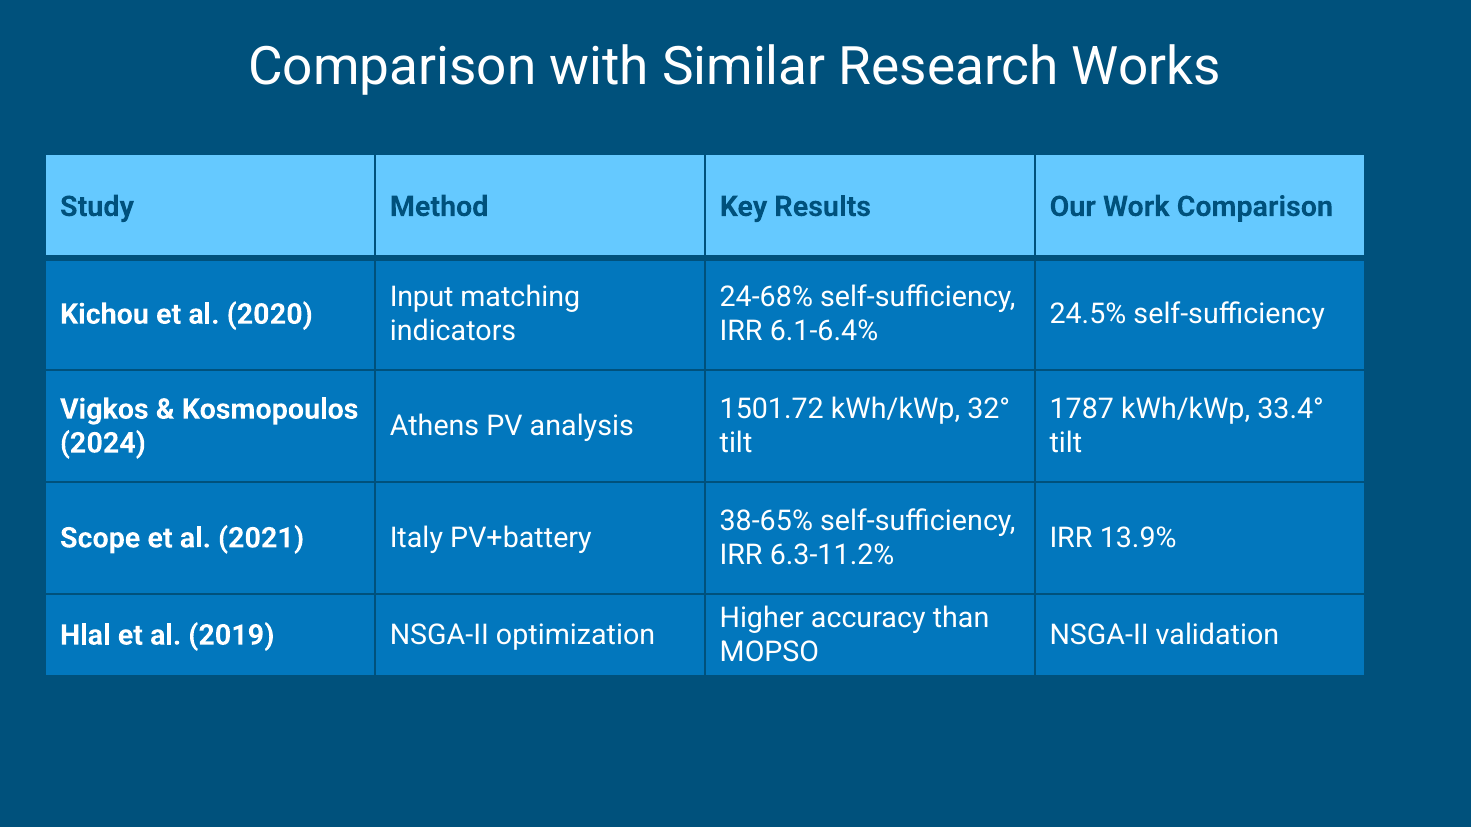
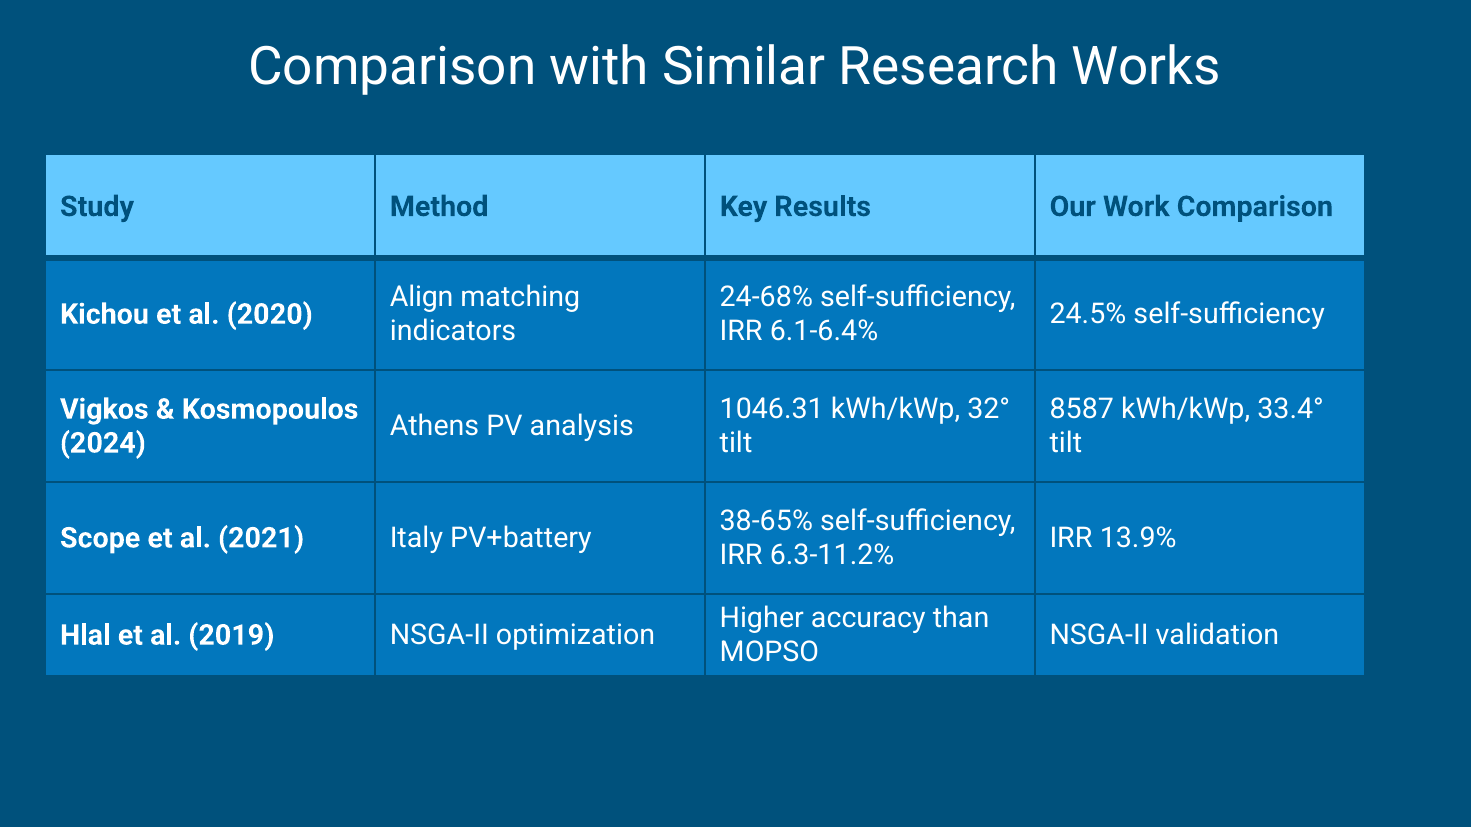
Input: Input -> Align (422, 298)
1501.72: 1501.72 -> 1046.31 (772, 410)
1787: 1787 -> 8587 (1082, 410)
